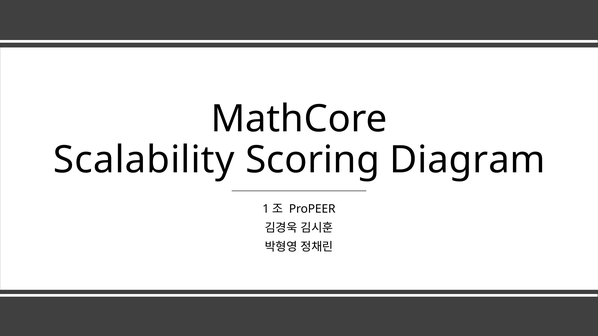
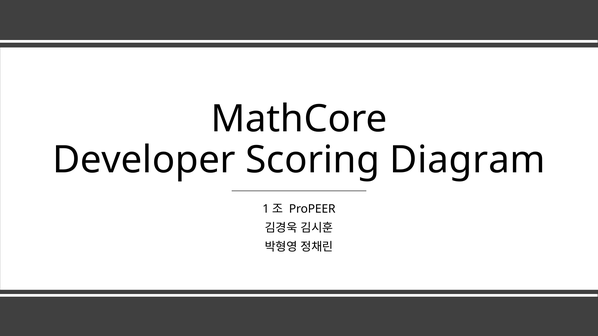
Scalability: Scalability -> Developer (144, 160)
